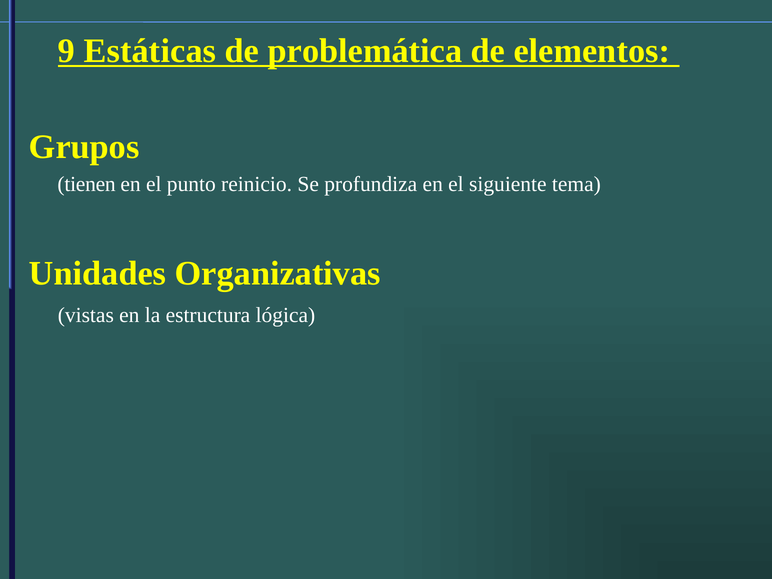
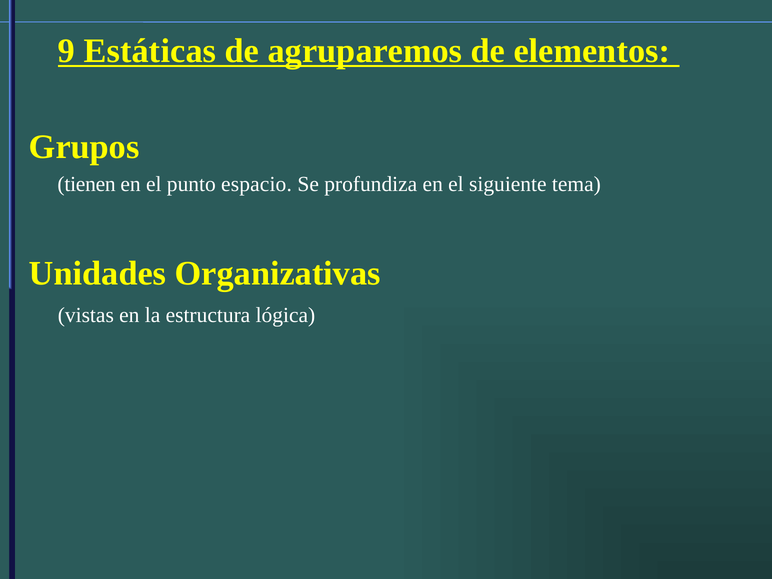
problemática: problemática -> agruparemos (365, 51)
reinicio: reinicio -> espacio (256, 184)
